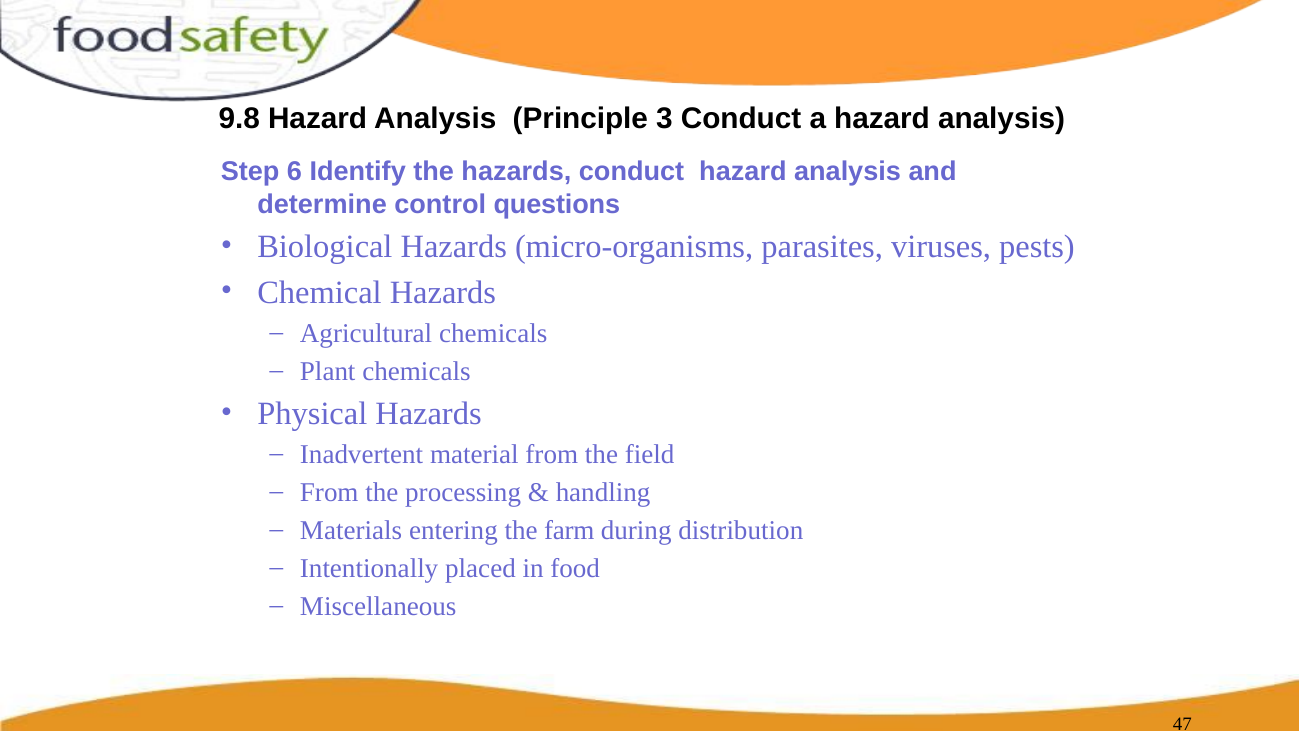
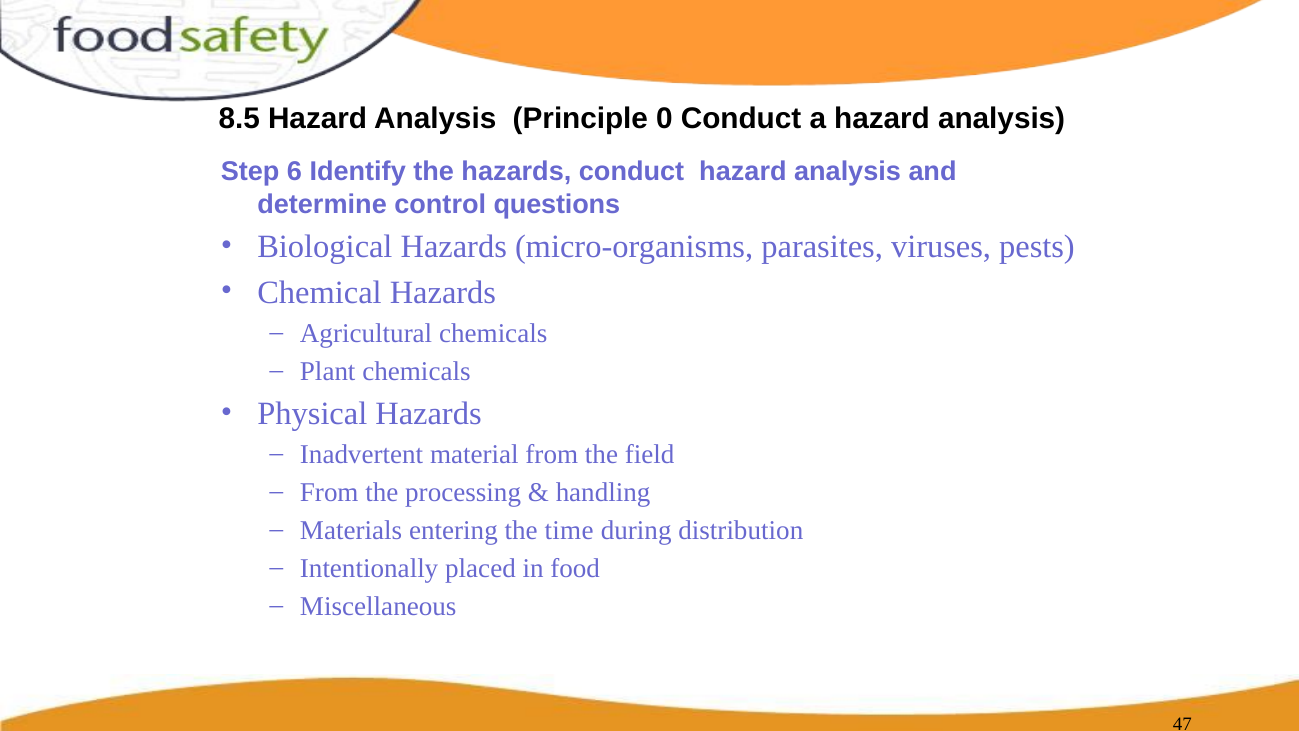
9.8: 9.8 -> 8.5 (239, 118)
3: 3 -> 0 (664, 118)
farm: farm -> time (569, 530)
